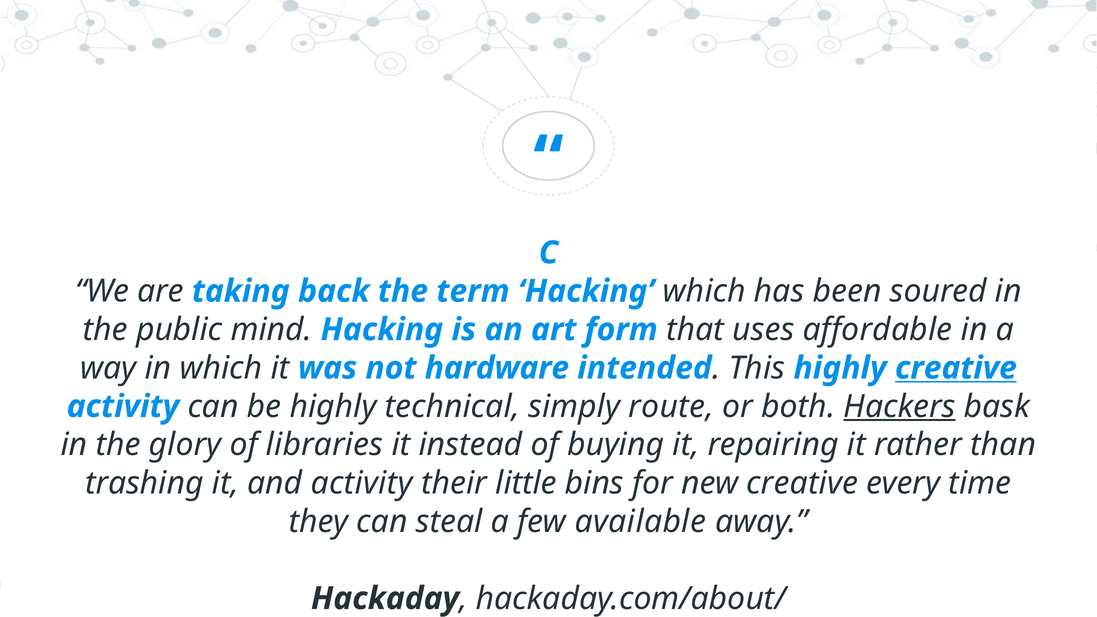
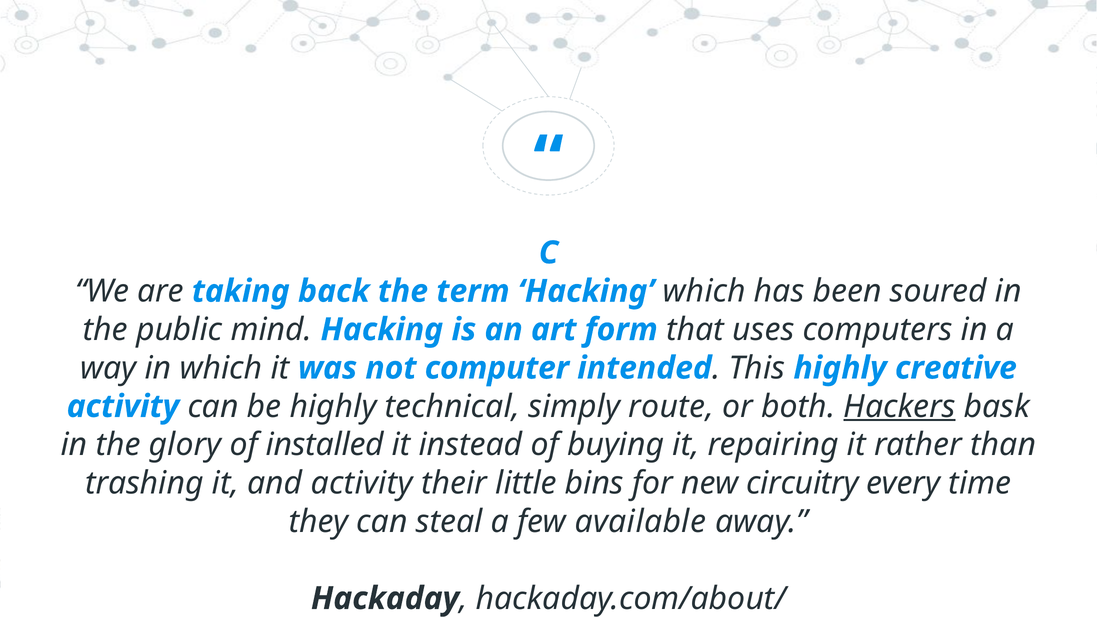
affordable: affordable -> computers (878, 330)
hardware: hardware -> computer (497, 368)
creative underline: present -> none (956, 368)
libraries: libraries -> installed (325, 445)
new creative: creative -> circuitry (802, 483)
